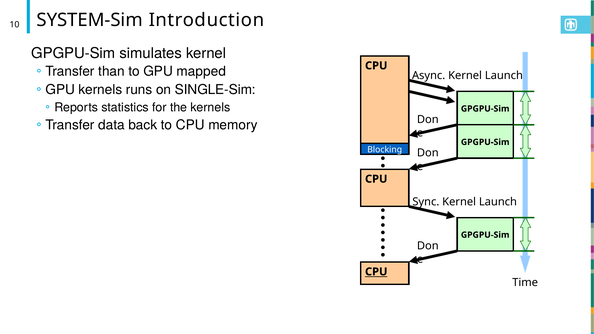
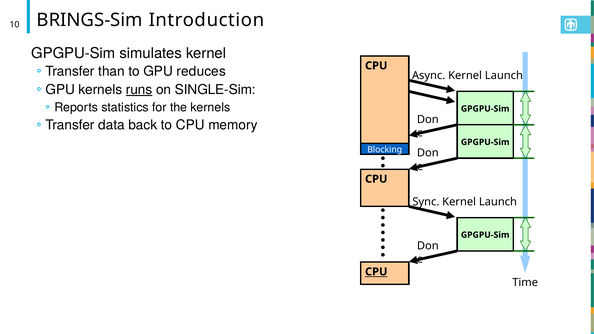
SYSTEM-Sim: SYSTEM-Sim -> BRINGS-Sim (90, 20)
mapped: mapped -> reduces (201, 71)
runs underline: none -> present (139, 90)
